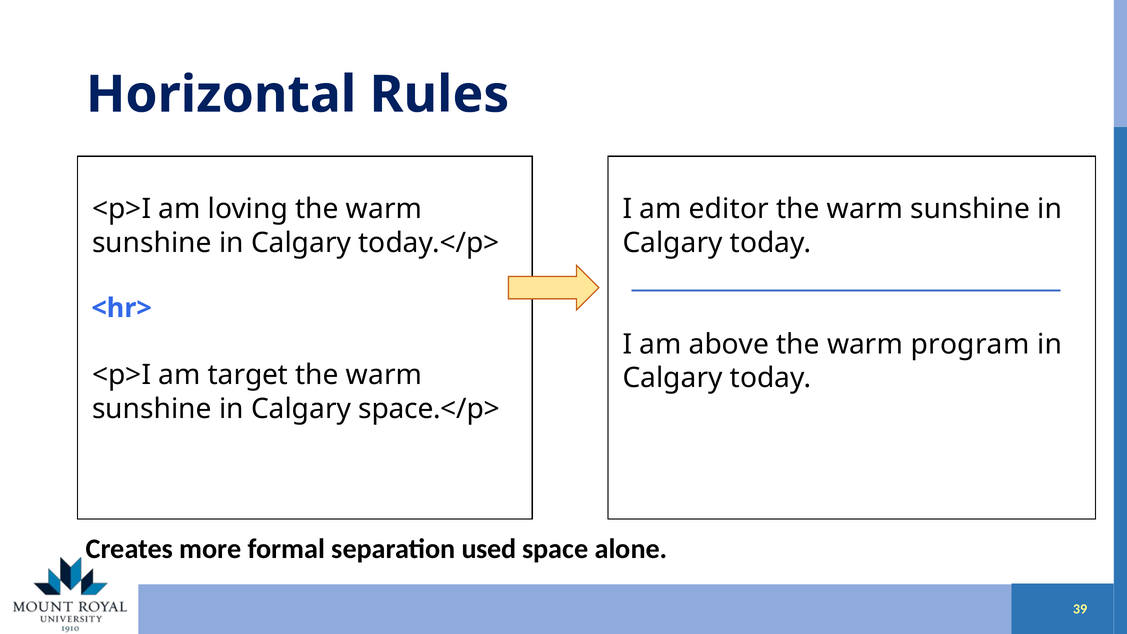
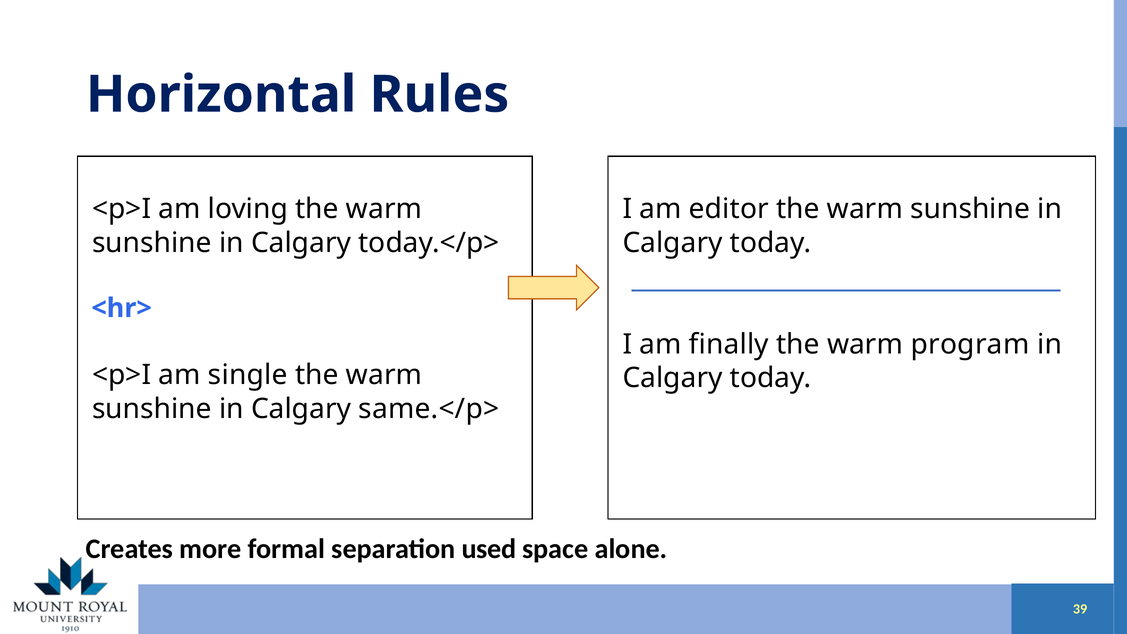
above: above -> finally (729, 344)
target: target -> single (248, 375)
space.</p>: space.</p> -> same.</p> (429, 409)
